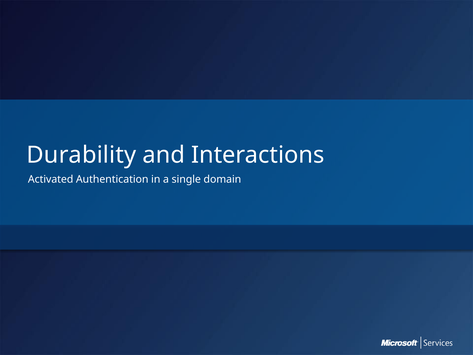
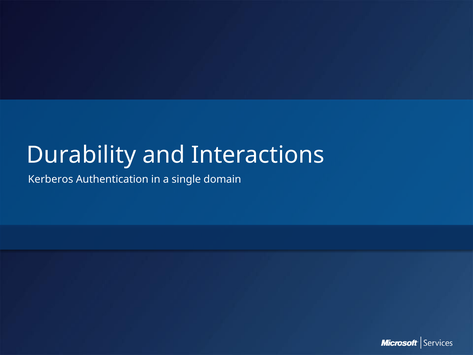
Activated: Activated -> Kerberos (51, 179)
